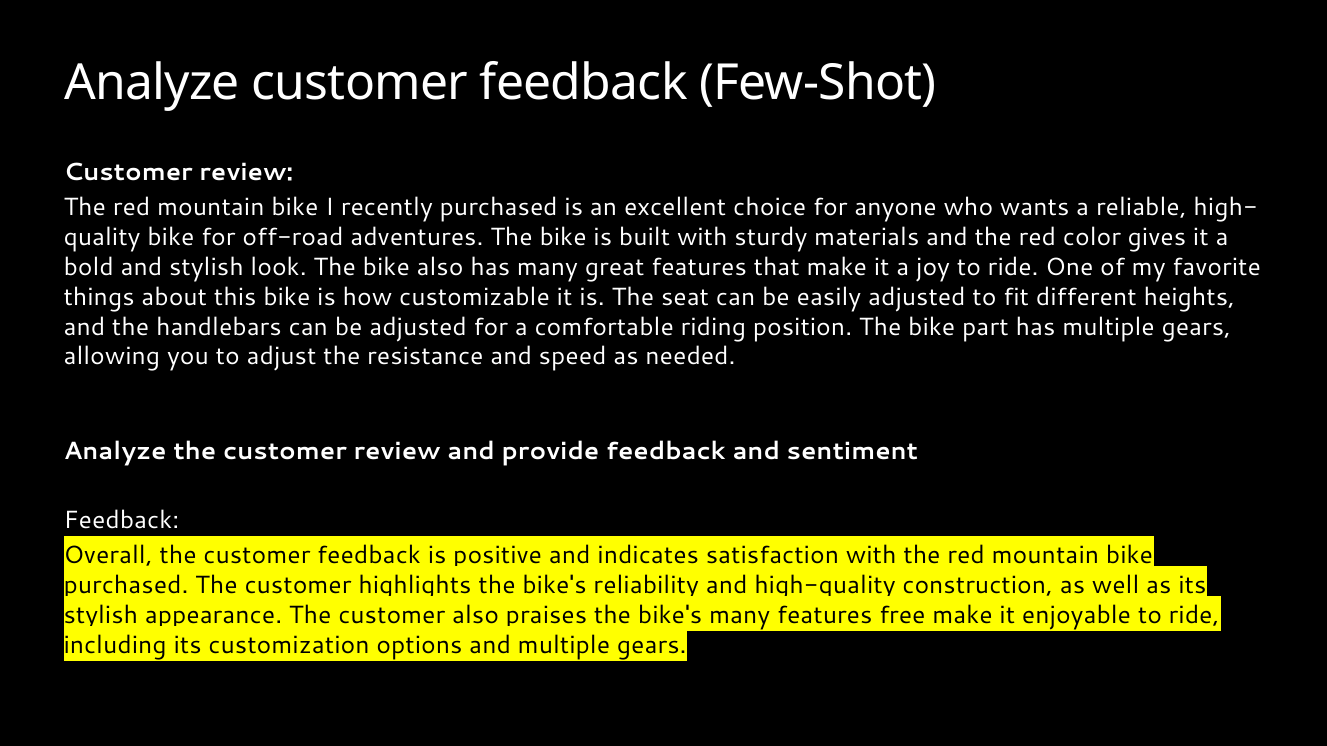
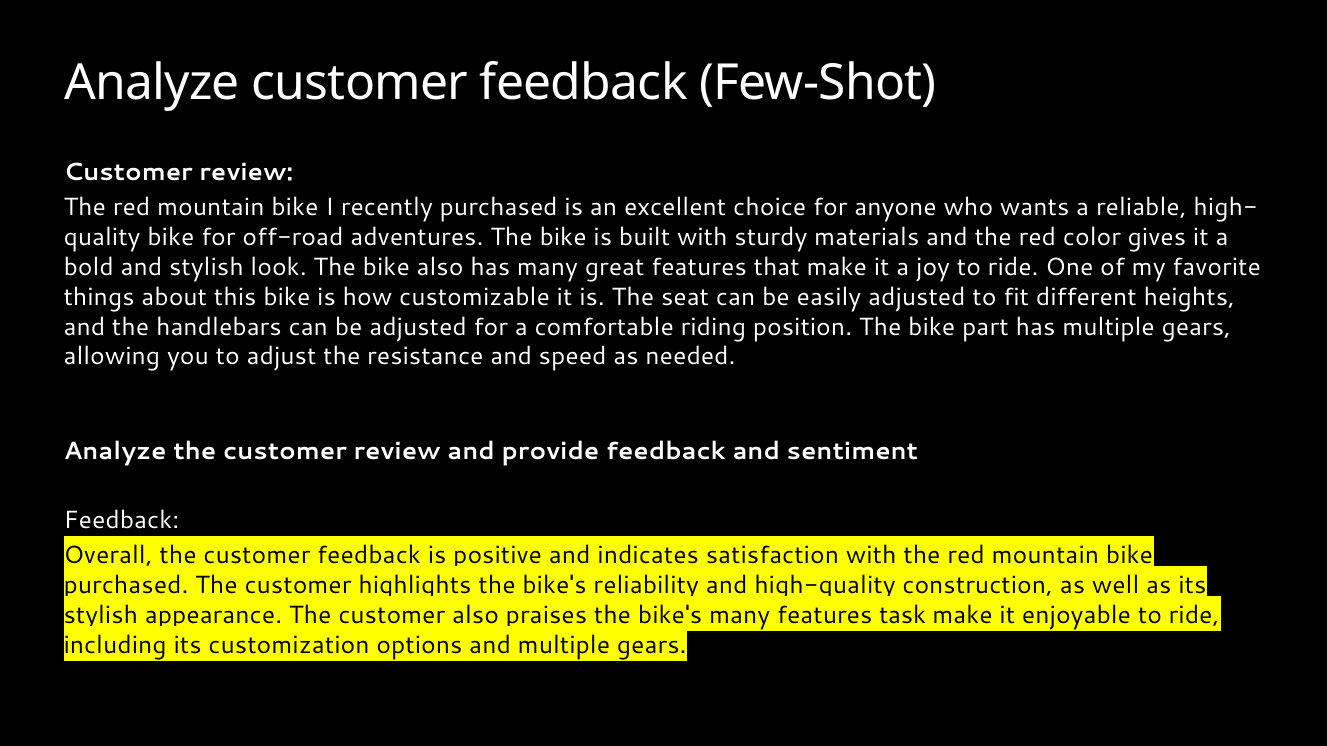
free: free -> task (903, 616)
